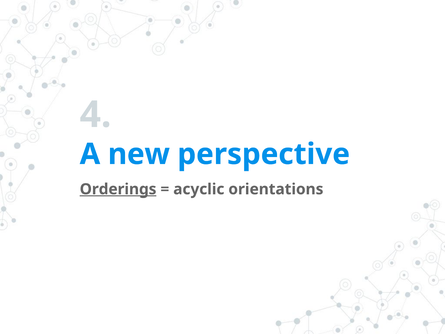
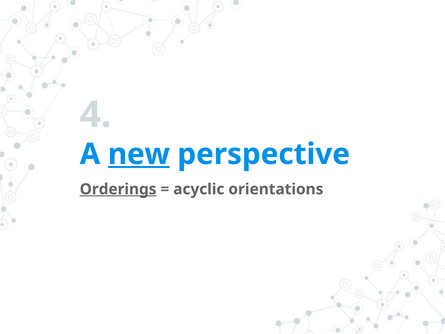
new underline: none -> present (139, 154)
